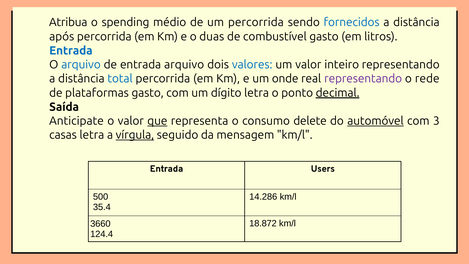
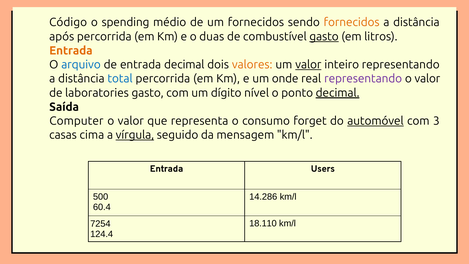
Atribua: Atribua -> Código (68, 22)
um percorrida: percorrida -> fornecidos (256, 22)
fornecidos colour: blue -> orange (352, 22)
gasto underline: none -> present (324, 36)
Entrada colour: blue -> orange (71, 51)
entrada arquivo: arquivo -> decimal (184, 65)
valores colour: blue -> orange (252, 65)
valor underline: none -> present (308, 65)
rede: rede -> valor (427, 79)
plataformas: plataformas -> laboratories (97, 93)
dígito letra: letra -> nível (257, 93)
Anticipate: Anticipate -> Computer (76, 121)
que underline: present -> none (157, 121)
delete: delete -> forget (310, 121)
casas letra: letra -> cima (92, 135)
35.4: 35.4 -> 60.4 (102, 207)
18.872: 18.872 -> 18.110 (263, 223)
3660: 3660 -> 7254 (100, 224)
